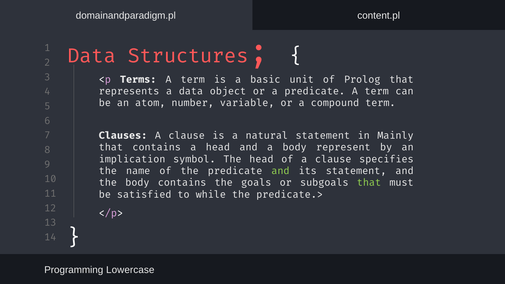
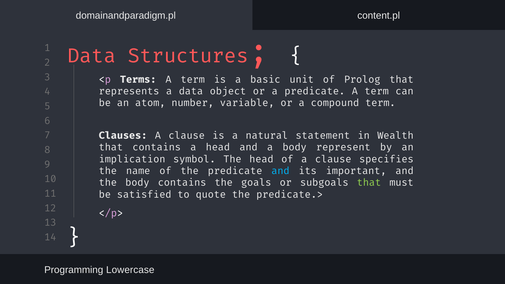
Mainly: Mainly -> Wealth (395, 136)
and colour: light green -> light blue (280, 171)
its statement: statement -> important (356, 171)
while: while -> quote (211, 195)
